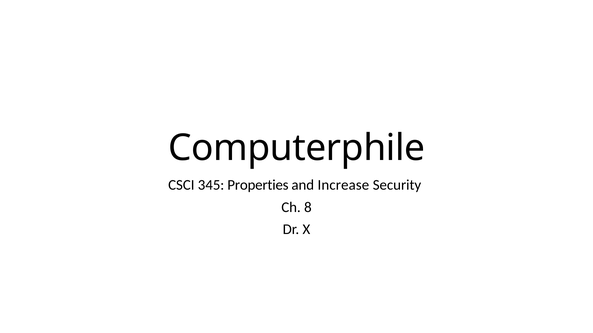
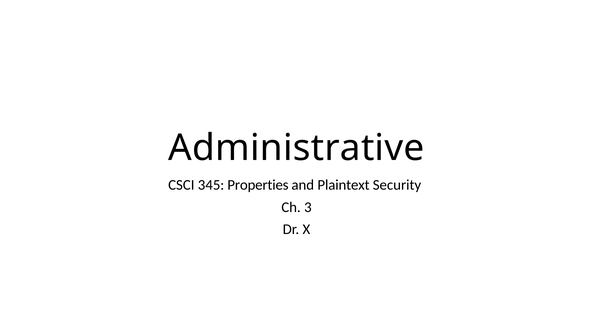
Computerphile: Computerphile -> Administrative (296, 148)
Increase: Increase -> Plaintext (344, 185)
8: 8 -> 3 (308, 208)
